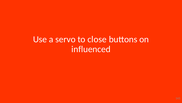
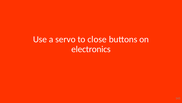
influenced: influenced -> electronics (91, 49)
